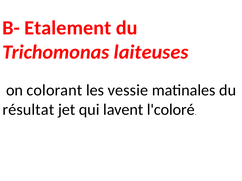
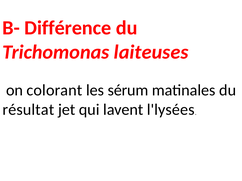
Etalement: Etalement -> Différence (68, 28)
vessie: vessie -> sérum (128, 91)
l'coloré: l'coloré -> l'lysées (171, 110)
